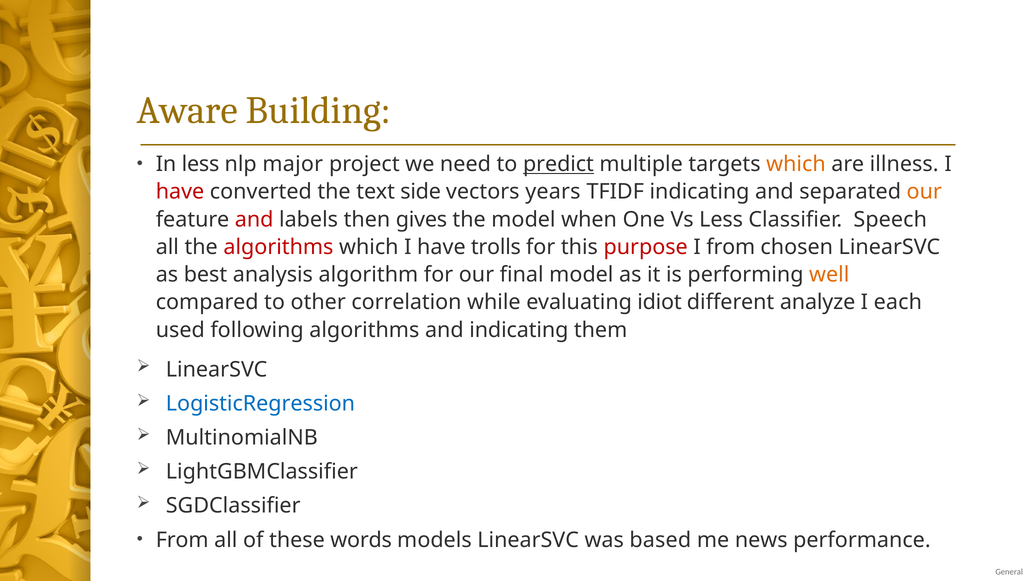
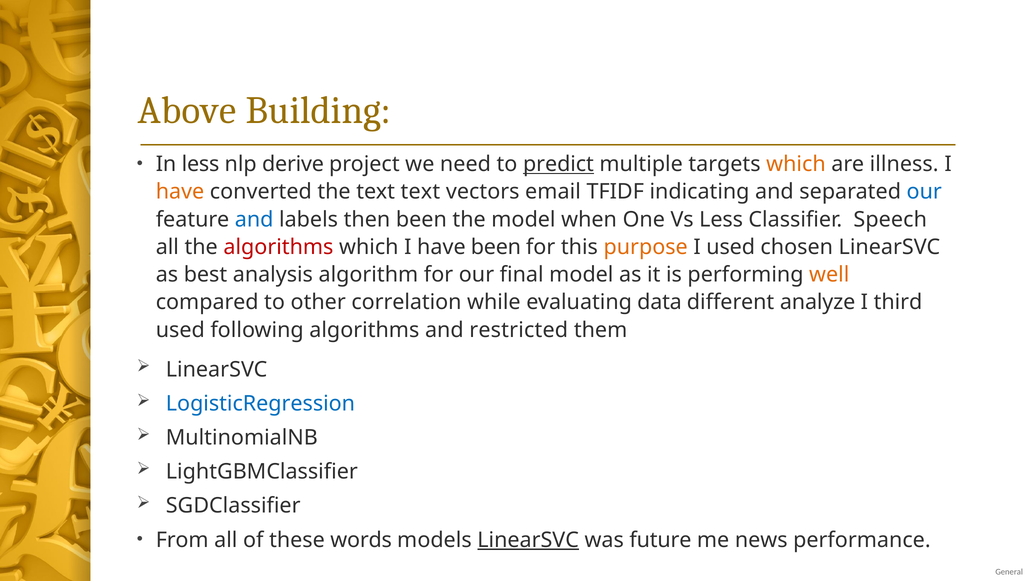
Aware: Aware -> Above (187, 111)
major: major -> derive (293, 164)
have colour: red -> orange (180, 192)
text side: side -> text (420, 192)
years: years -> email (553, 192)
our colour: orange -> blue (924, 192)
and colour: red -> blue (254, 220)
then gives: gives -> been (421, 220)
have trolls: trolls -> been (496, 247)
purpose colour: red -> orange (646, 247)
I from: from -> used (731, 247)
idiot: idiot -> data (660, 302)
each: each -> third (898, 302)
and indicating: indicating -> restricted (519, 330)
LinearSVC underline: none -> present (528, 540)
based: based -> future (660, 540)
